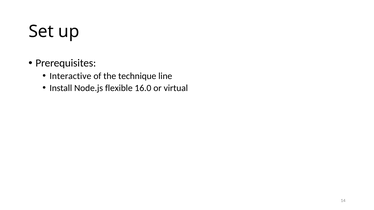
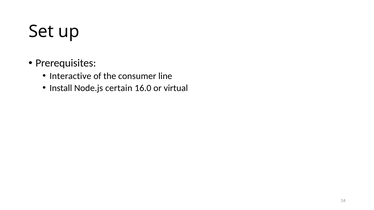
technique: technique -> consumer (137, 76)
flexible: flexible -> certain (119, 88)
